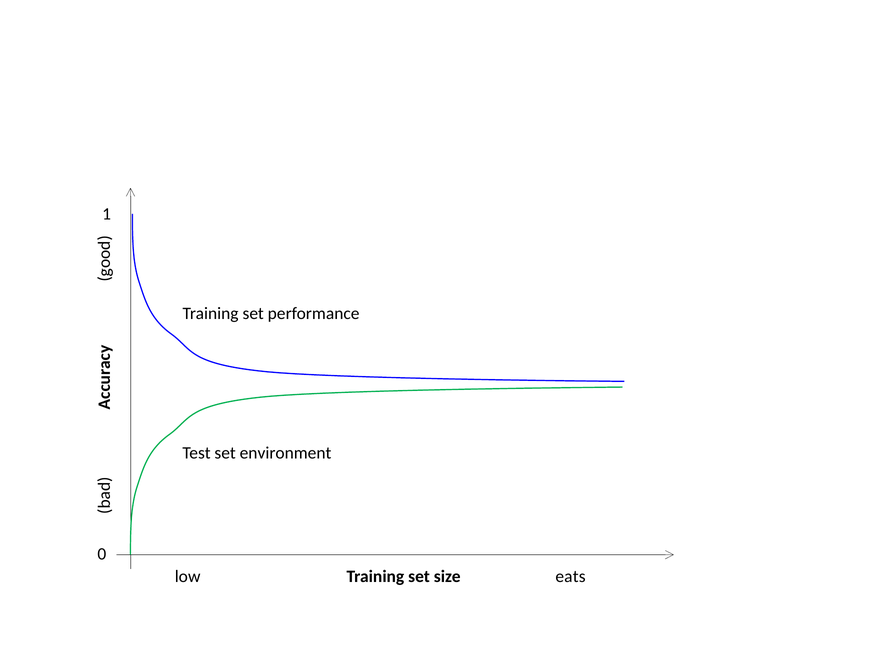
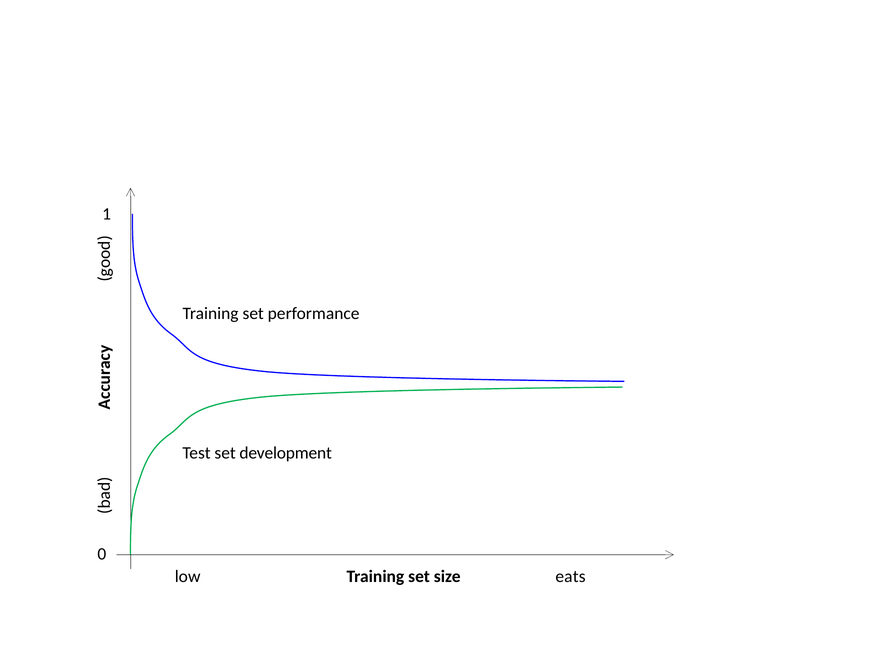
environment: environment -> development (286, 453)
